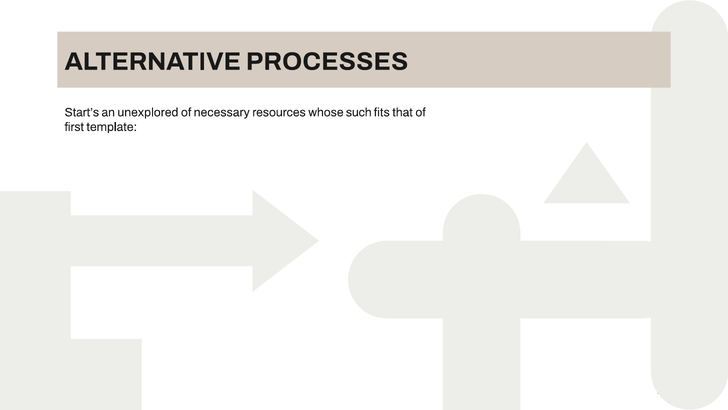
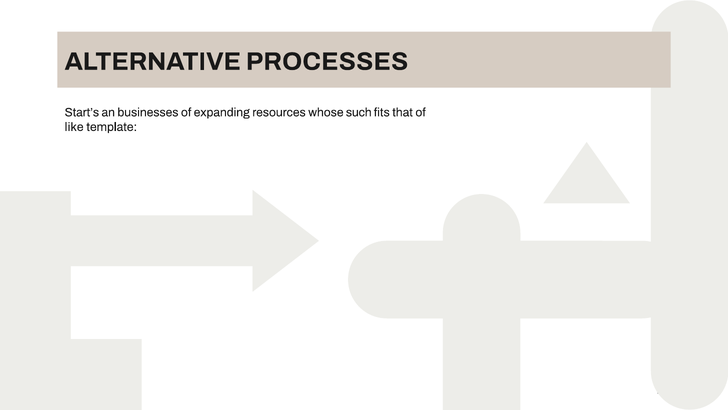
unexplored: unexplored -> businesses (148, 112)
necessary: necessary -> expanding (222, 112)
first: first -> like (74, 127)
